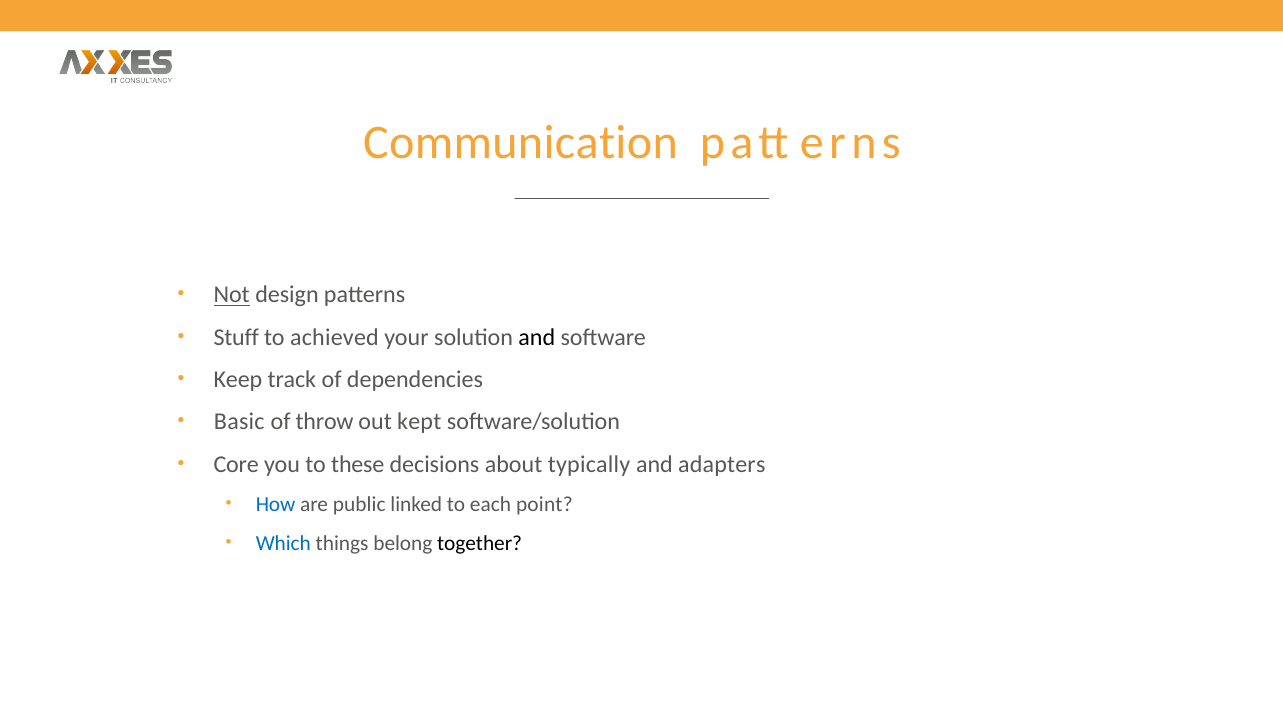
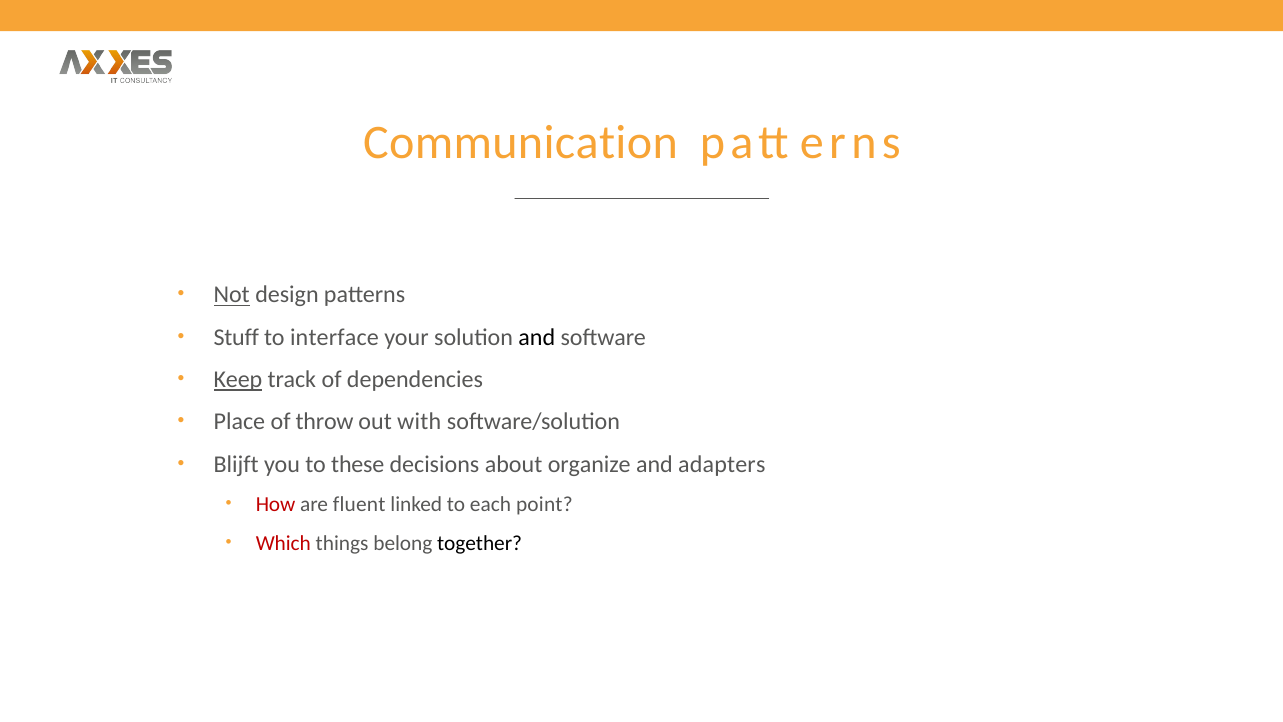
achieved: achieved -> interface (334, 337)
Keep underline: none -> present (238, 379)
Basic: Basic -> Place (239, 422)
kept: kept -> with (419, 422)
Core: Core -> Blijft (236, 464)
typically: typically -> organize (589, 464)
How colour: blue -> red (276, 504)
public: public -> fluent (359, 504)
Which colour: blue -> red (283, 543)
